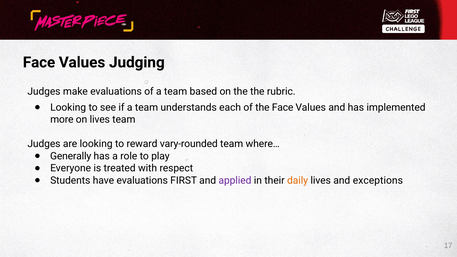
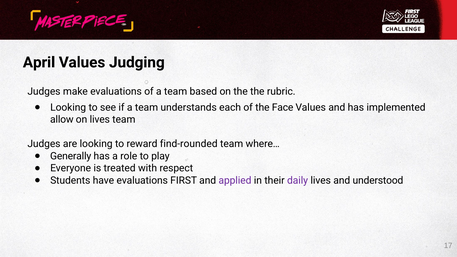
Face: Face -> April (39, 62)
more: more -> allow (62, 120)
vary-rounded: vary-rounded -> find-rounded (189, 144)
daily colour: orange -> purple (298, 181)
exceptions: exceptions -> understood (378, 181)
